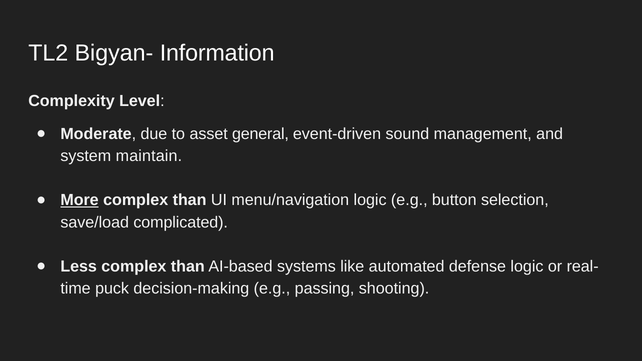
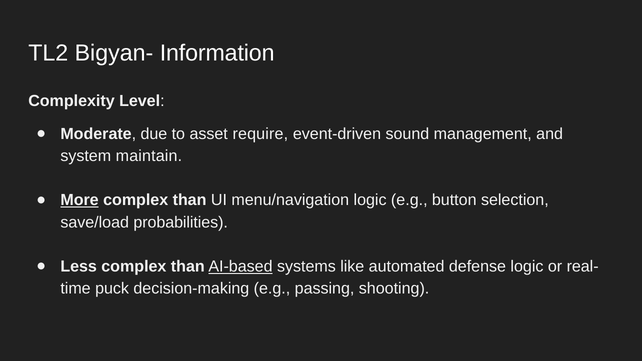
general: general -> require (260, 134)
complicated: complicated -> probabilities (181, 222)
AI-based underline: none -> present (240, 267)
